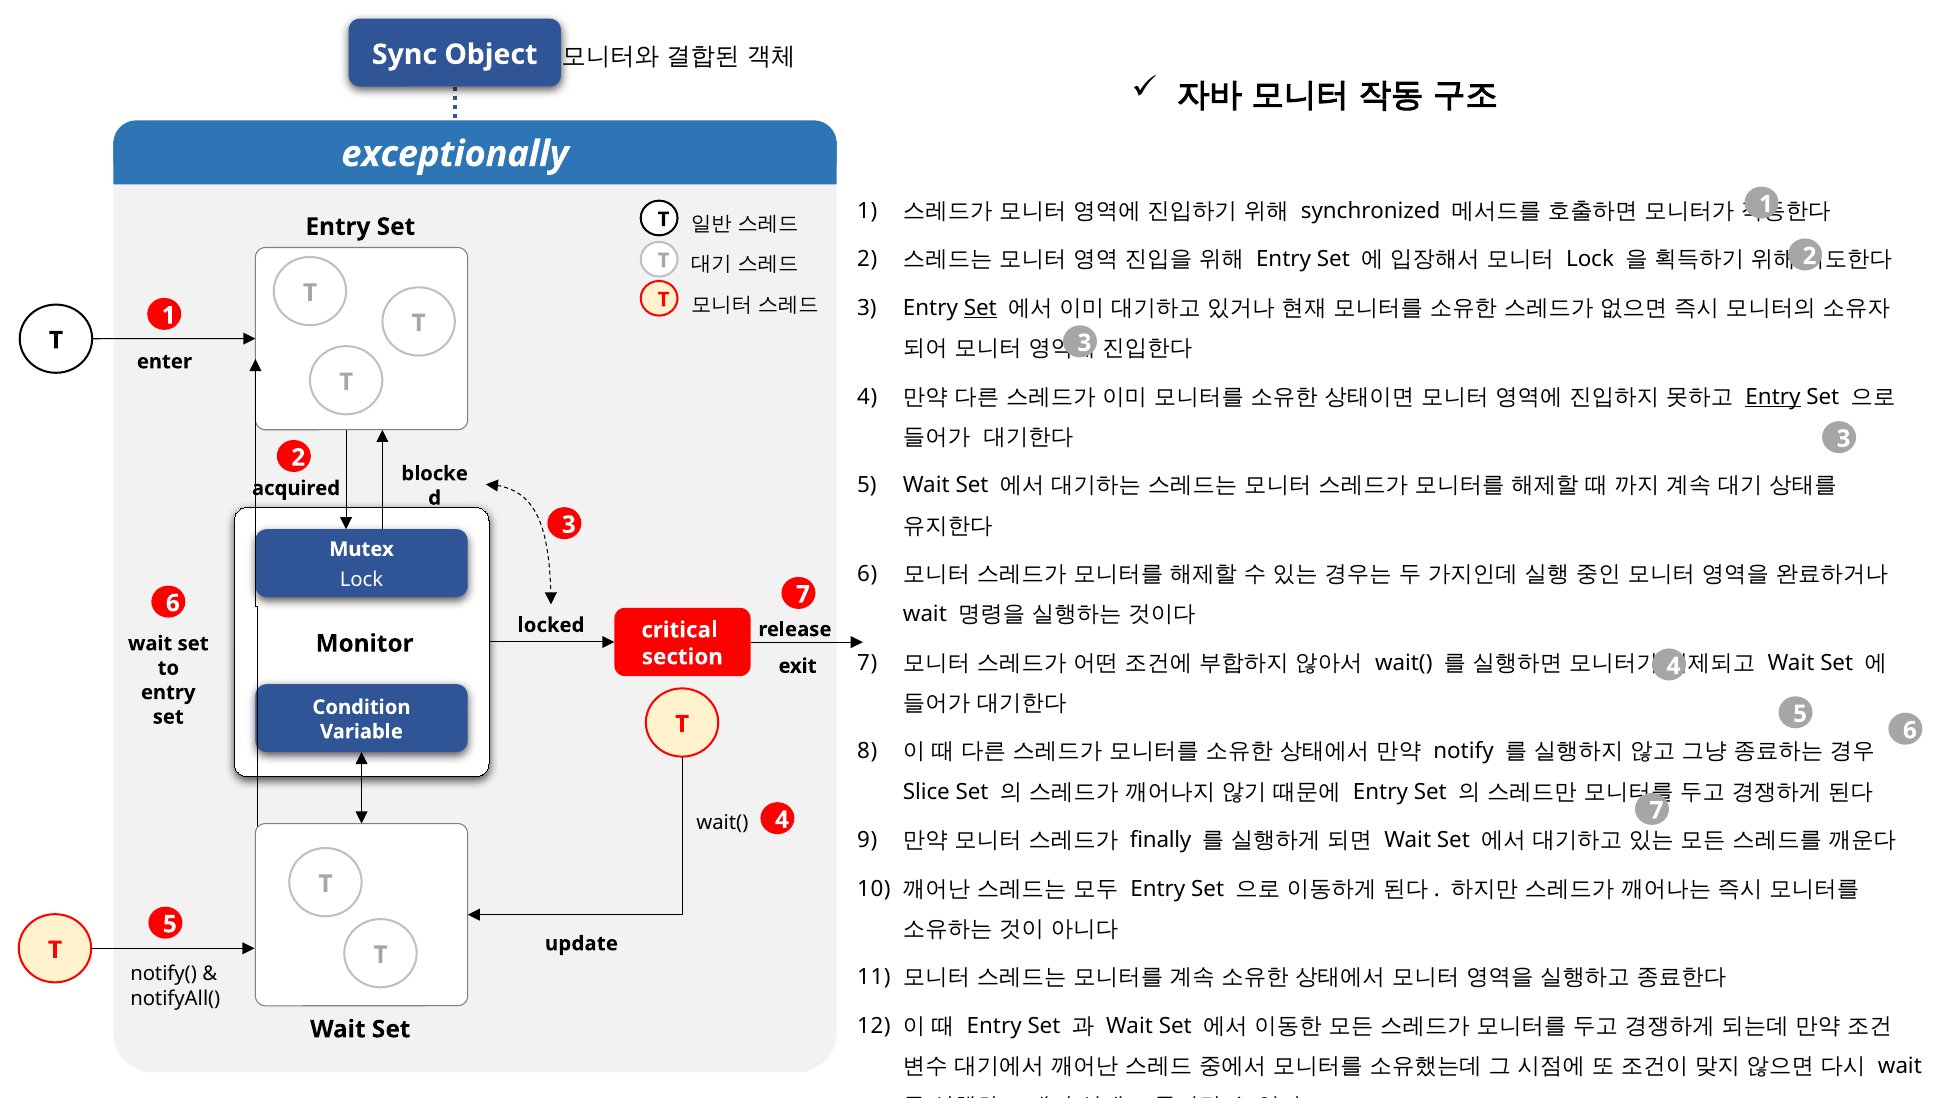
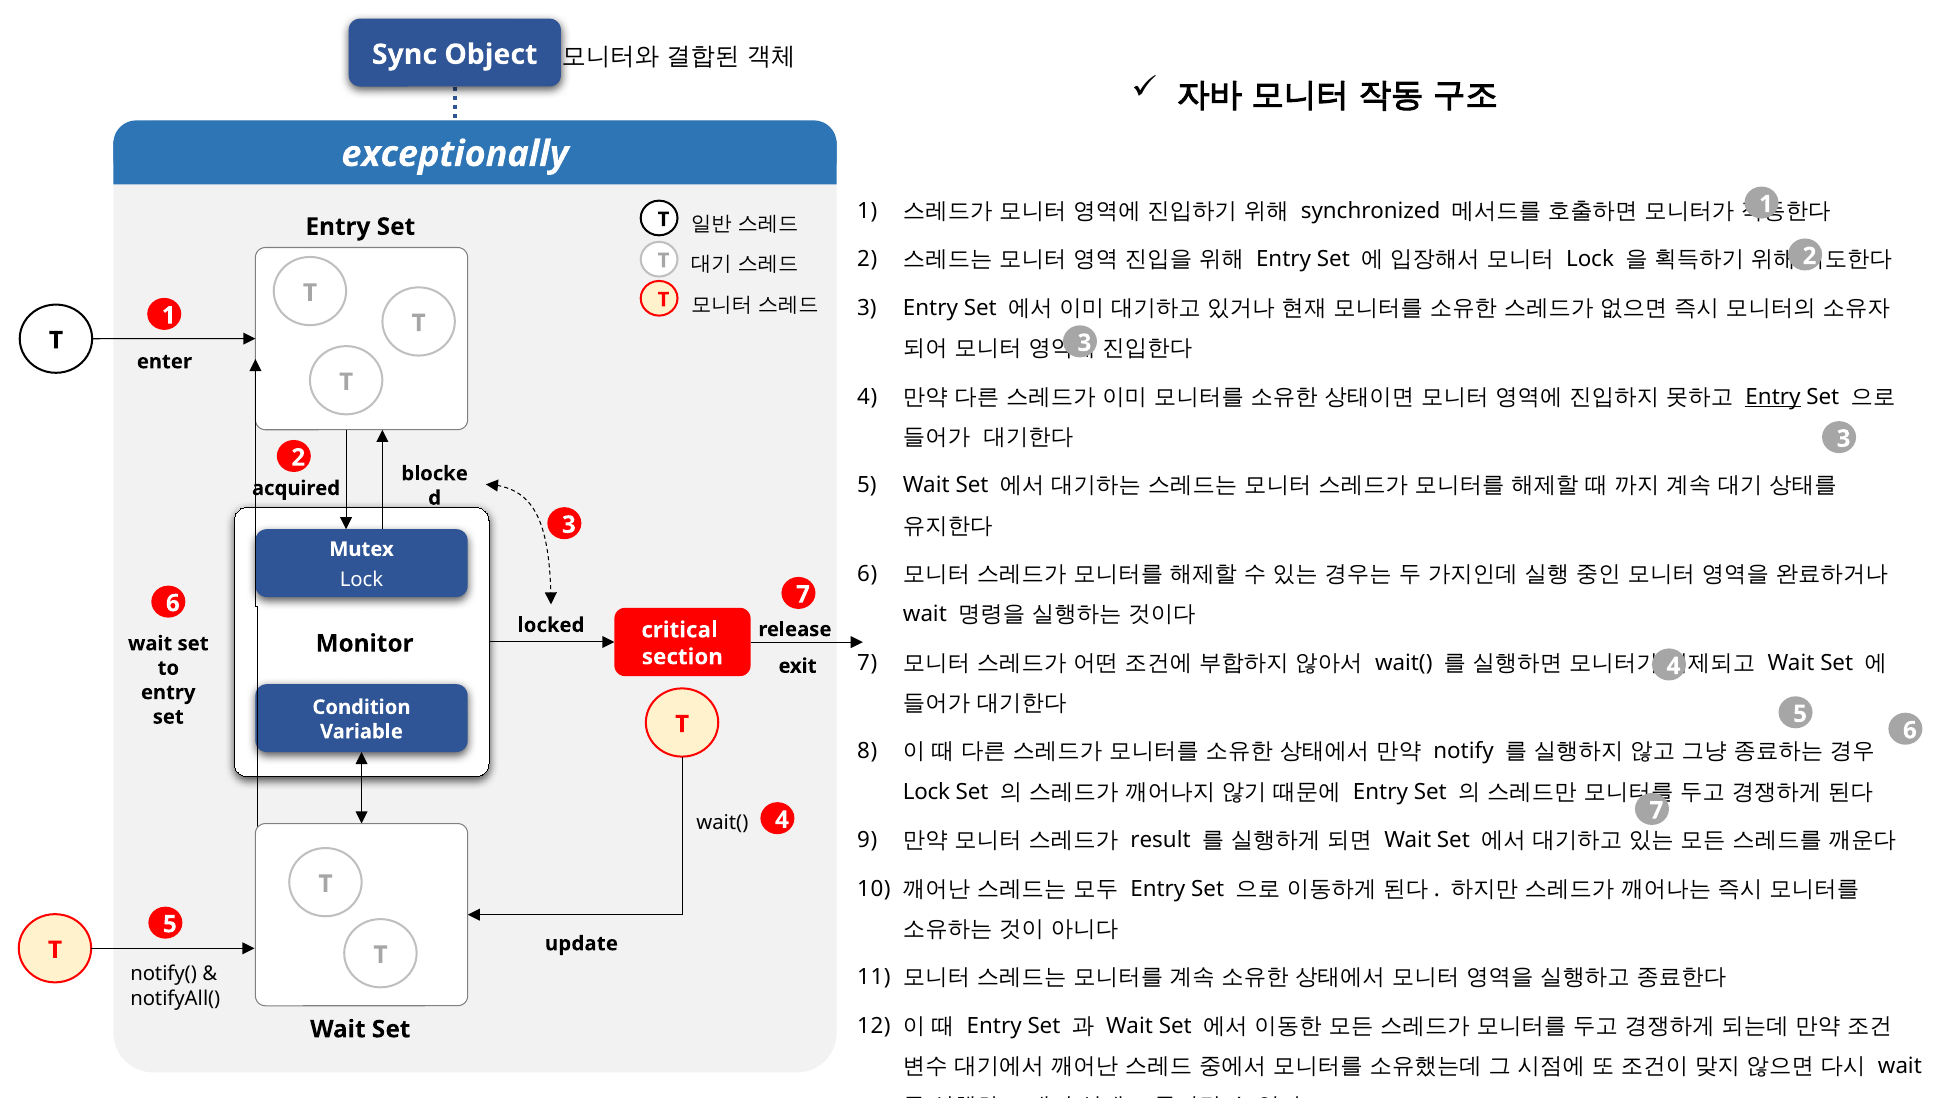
Set underline: present -> none (980, 308)
Slice: Slice -> Lock (926, 792)
finally: finally -> result (1160, 840)
